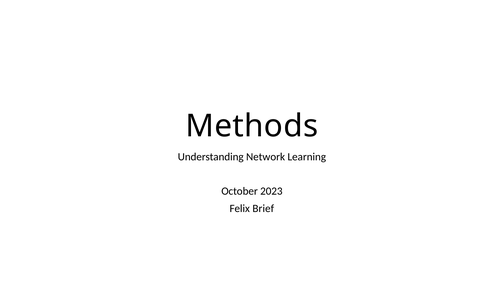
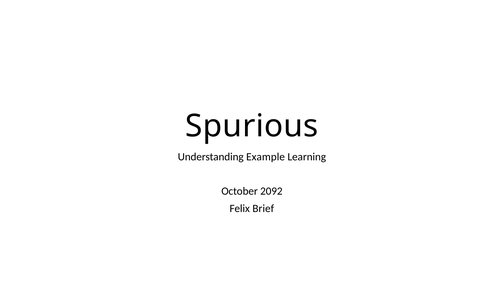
Methods: Methods -> Spurious (252, 126)
Network: Network -> Example (266, 157)
2023: 2023 -> 2092 (271, 191)
